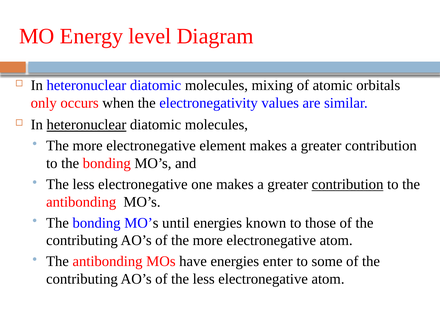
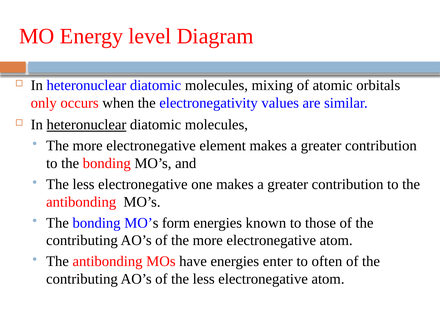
contribution underline: present -> none (348, 184)
until: until -> form (176, 223)
some: some -> often (327, 261)
